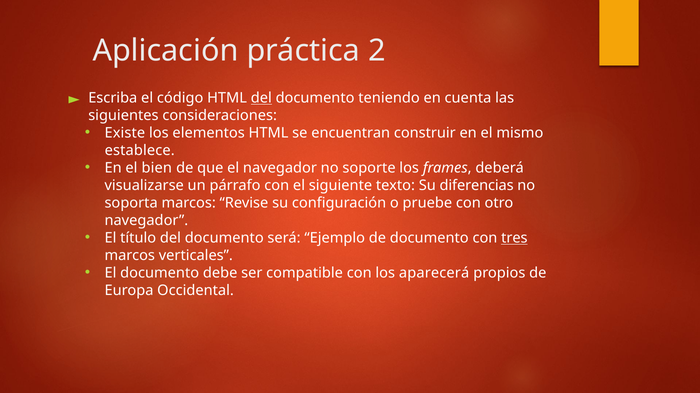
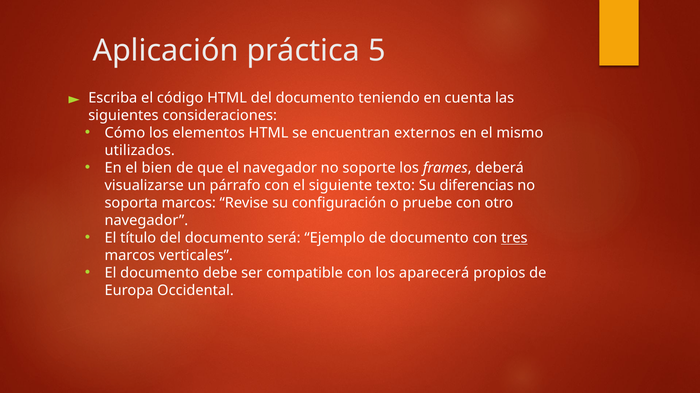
2: 2 -> 5 (377, 51)
del underline: present -> none (261, 98)
Existe: Existe -> Cómo (125, 133)
construir: construir -> externos (425, 133)
establece: establece -> utilizados (140, 151)
